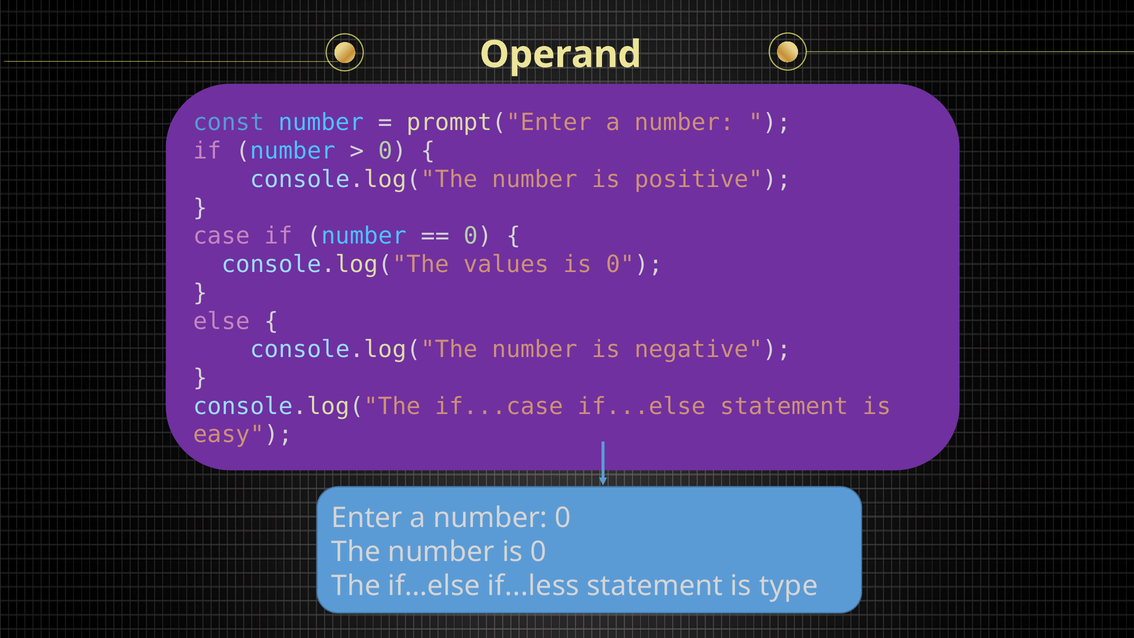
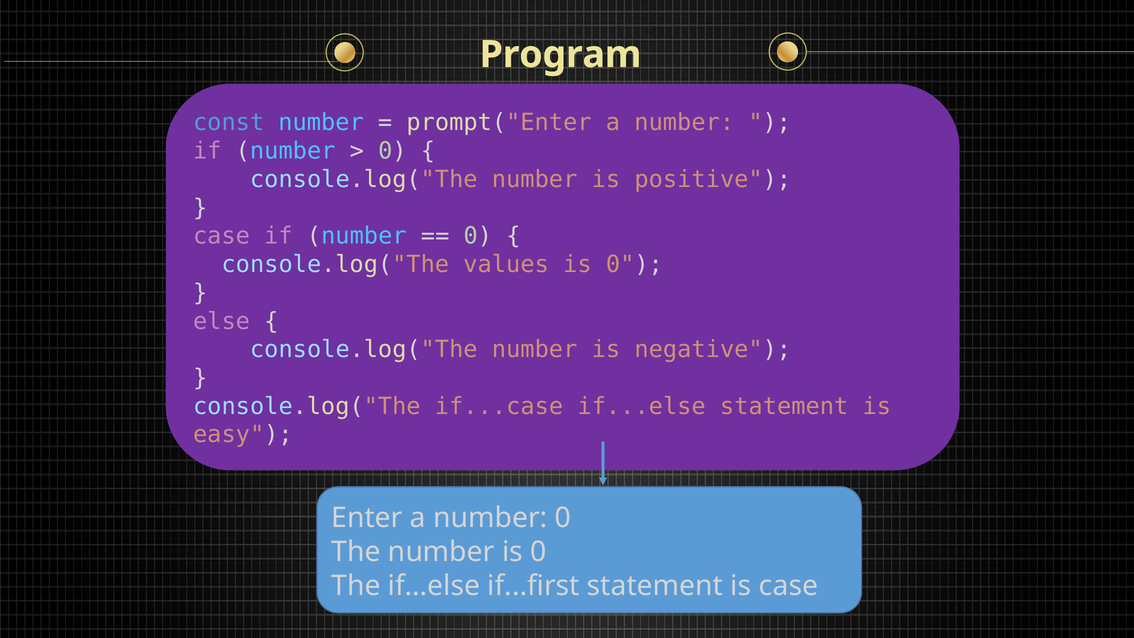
Operand: Operand -> Program (561, 55)
if...less: if...less -> if...first (534, 586)
is type: type -> case (789, 586)
